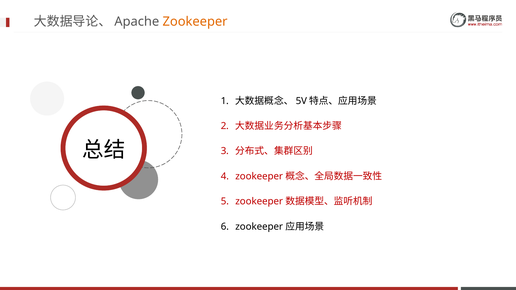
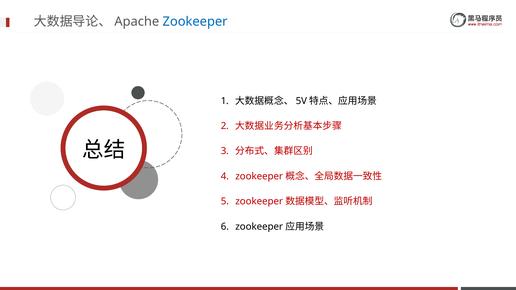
Zookeeper colour: orange -> blue (195, 22)
